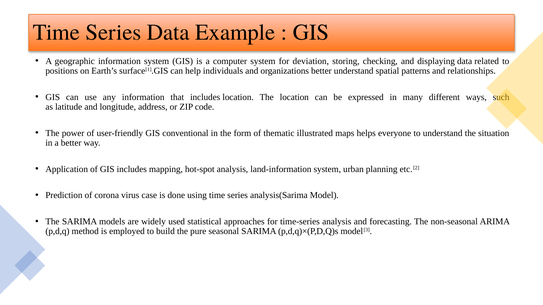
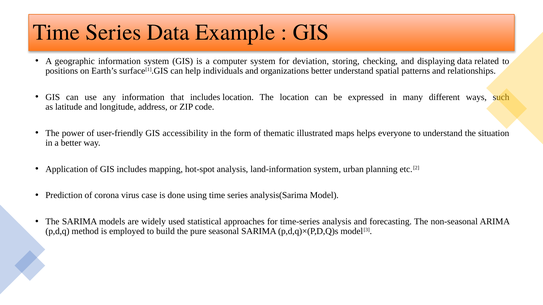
conventional: conventional -> accessibility (185, 133)
